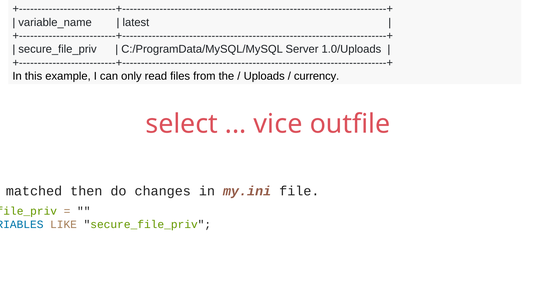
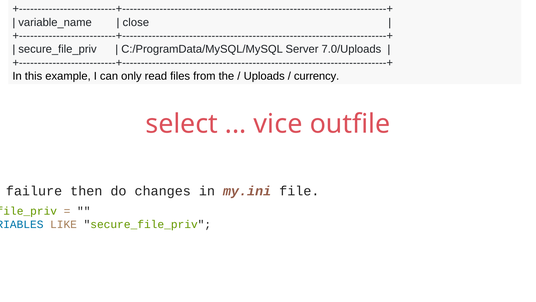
latest: latest -> close (136, 22)
1.0/Uploads: 1.0/Uploads -> 7.0/Uploads (351, 49)
matched: matched -> failure (34, 191)
